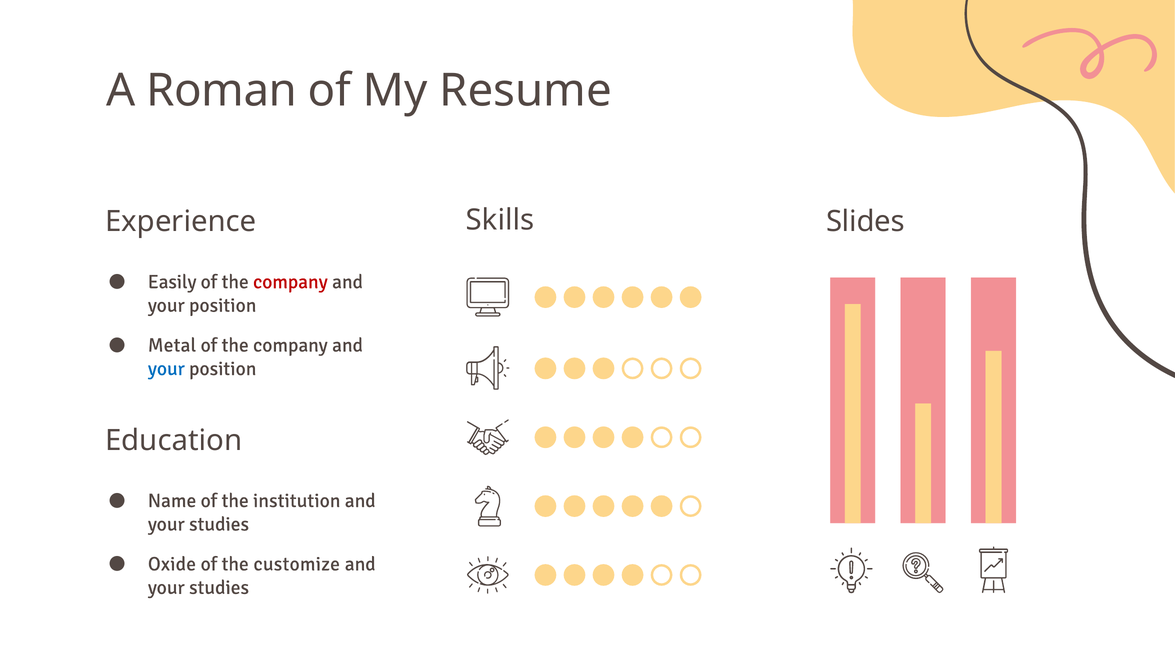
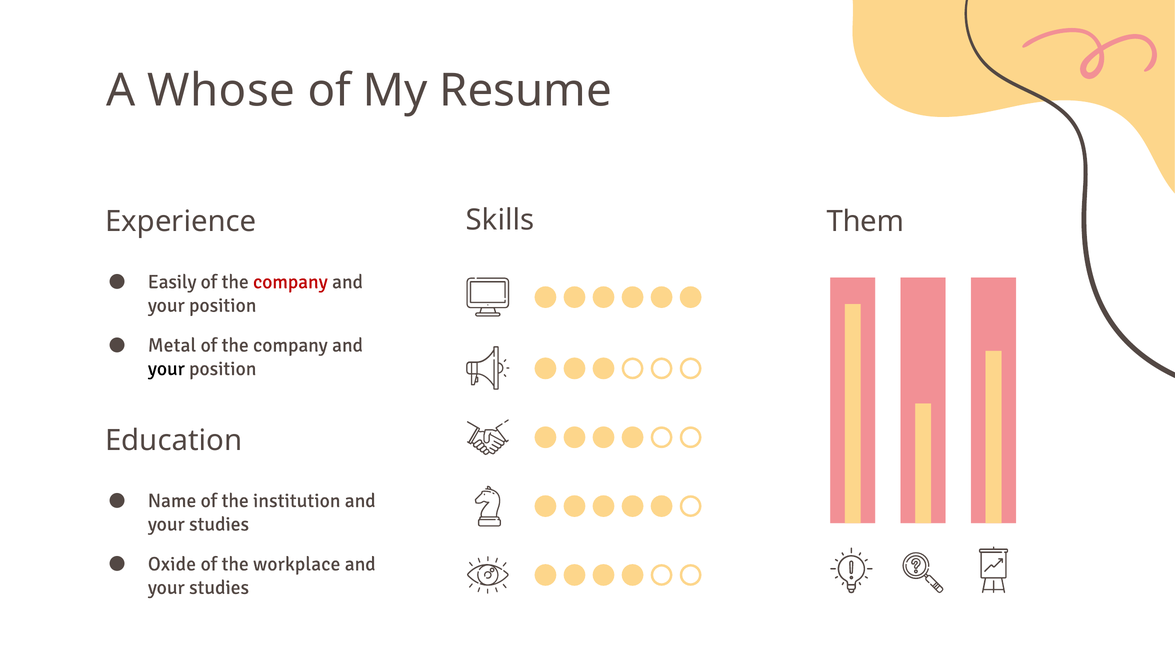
Roman: Roman -> Whose (221, 91)
Slides: Slides -> Them (865, 222)
your colour: blue -> black (166, 369)
customize: customize -> workplace (297, 564)
